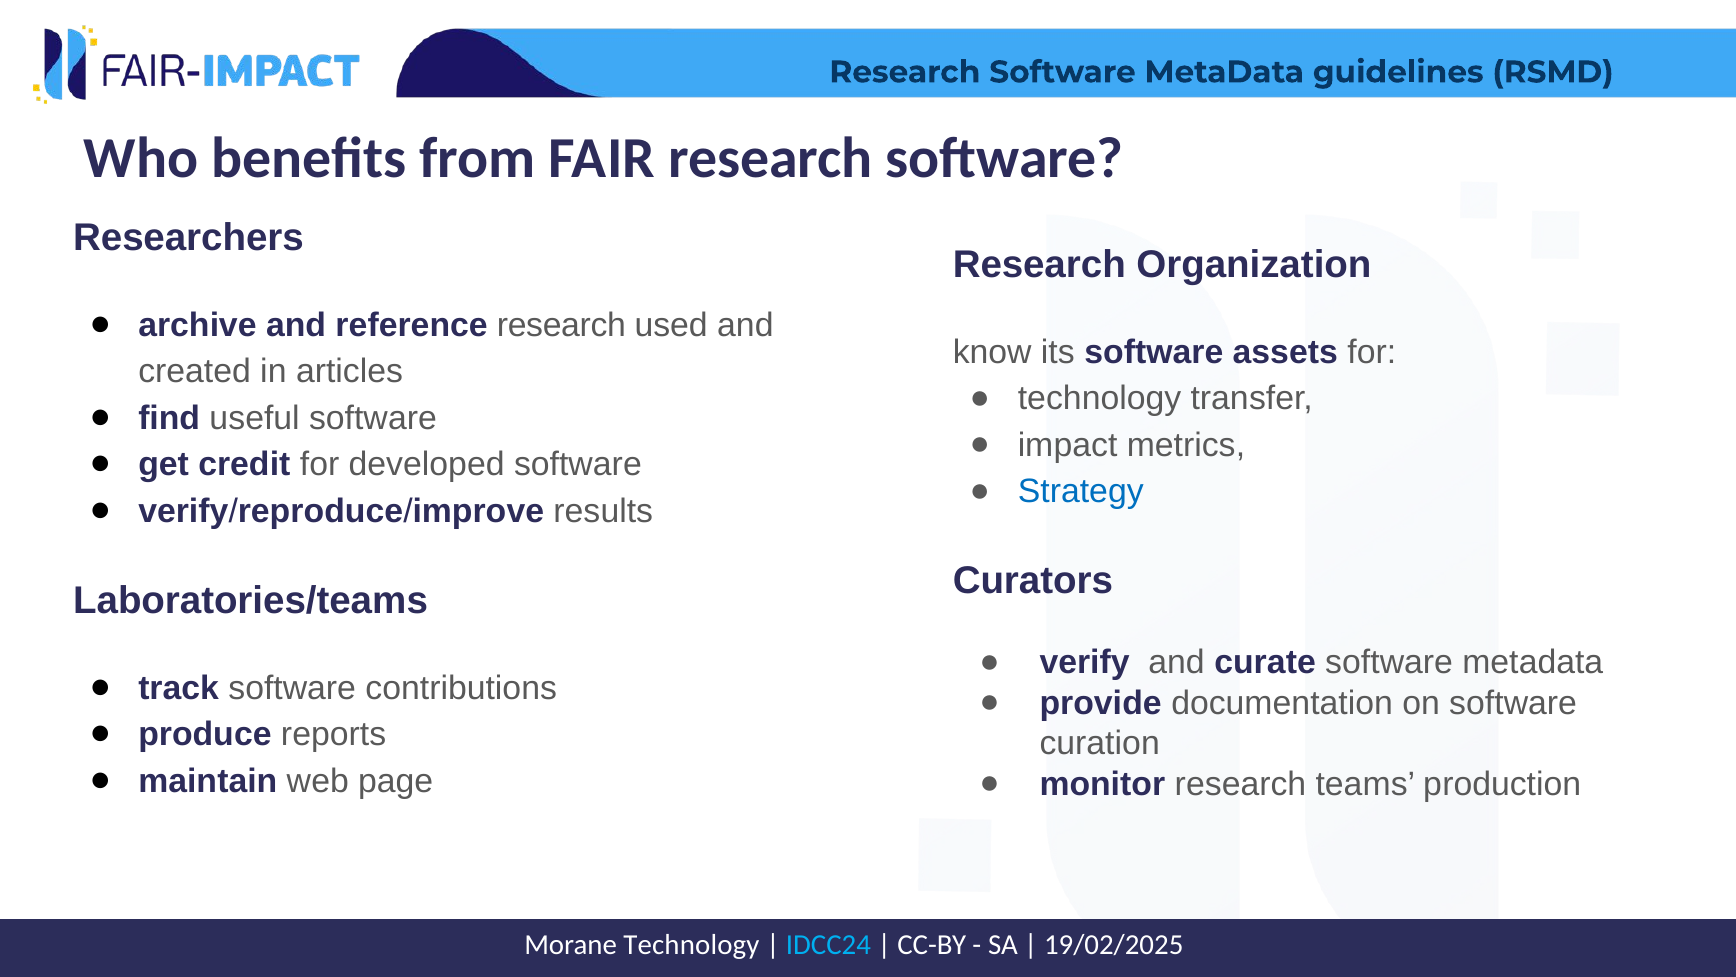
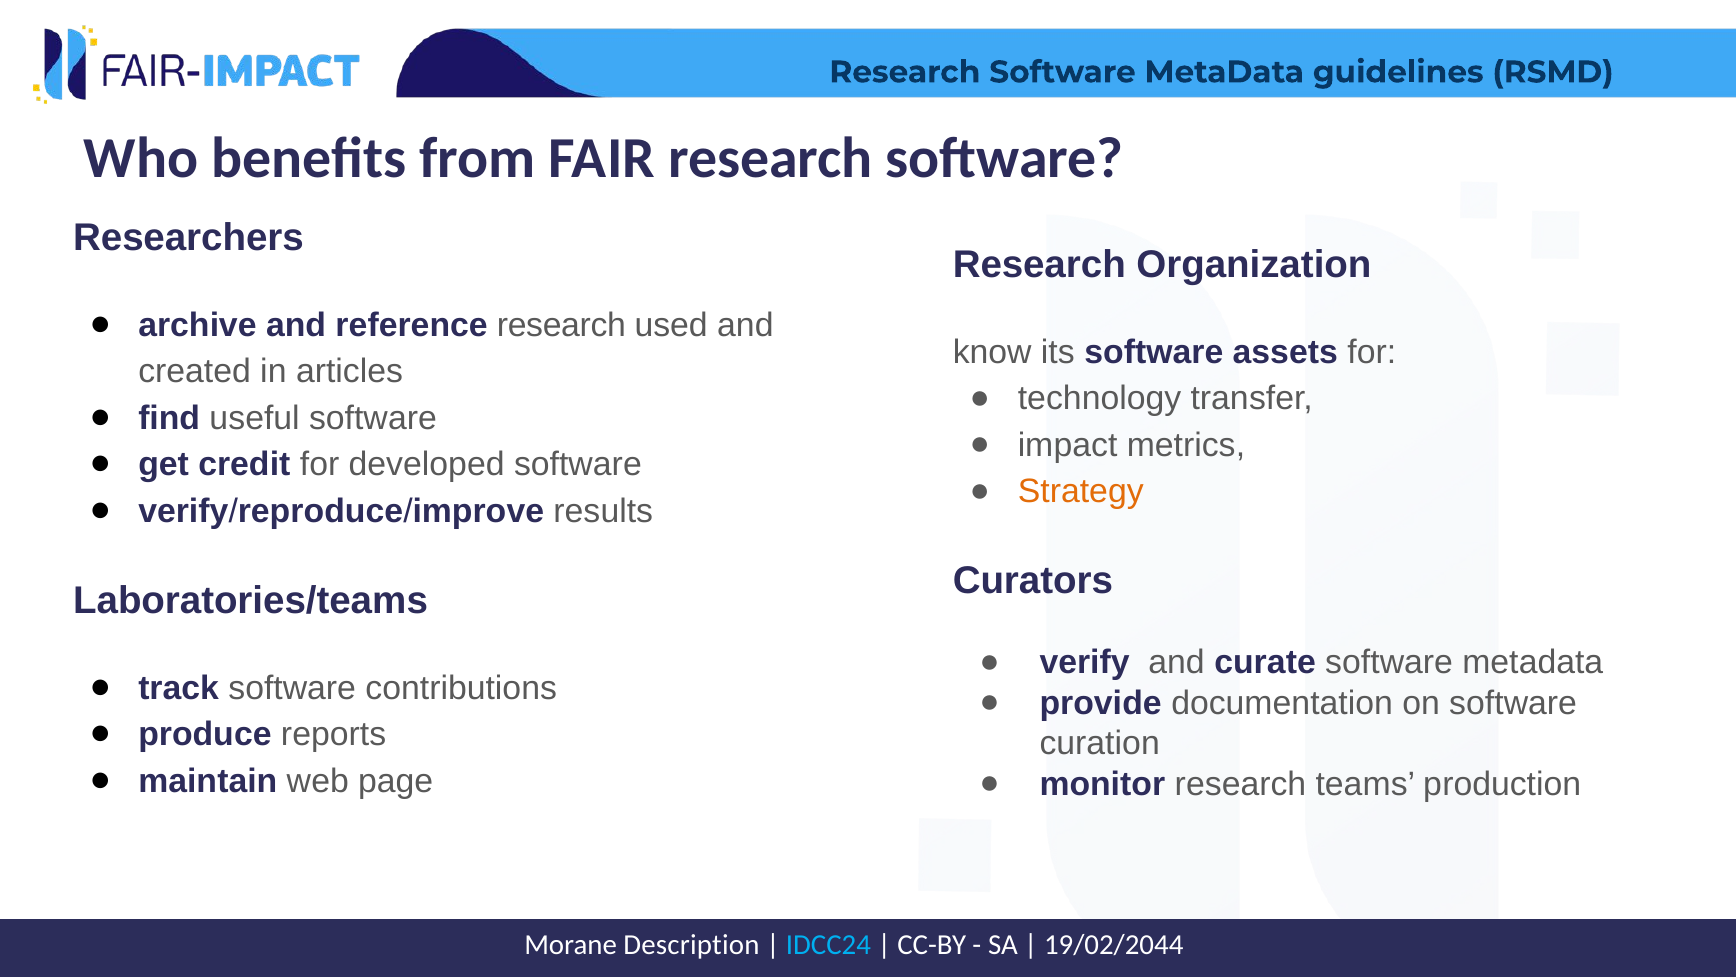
Strategy colour: blue -> orange (1081, 492)
Morane Technology: Technology -> Description (691, 945)
19/02/2025: 19/02/2025 -> 19/02/2044 (1114, 945)
